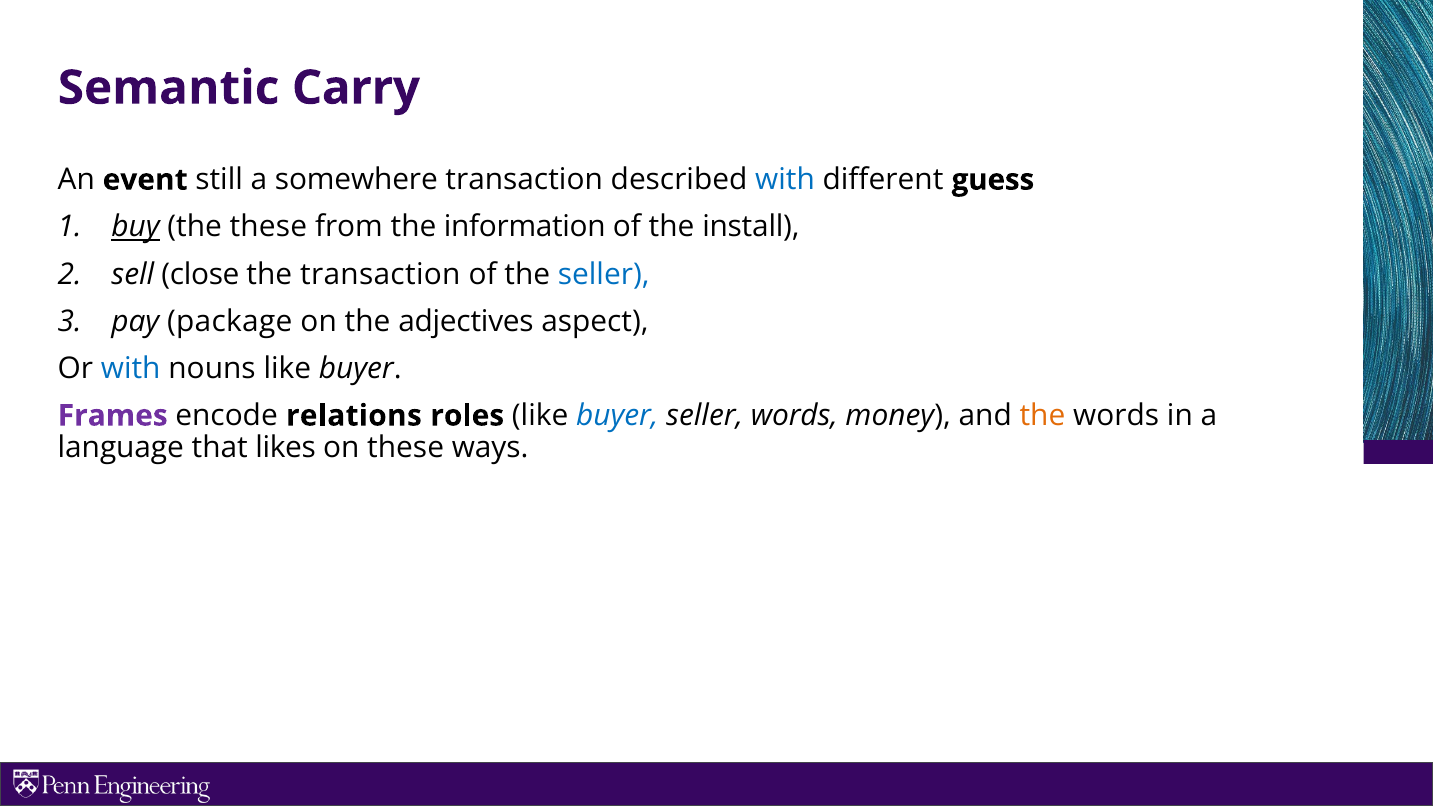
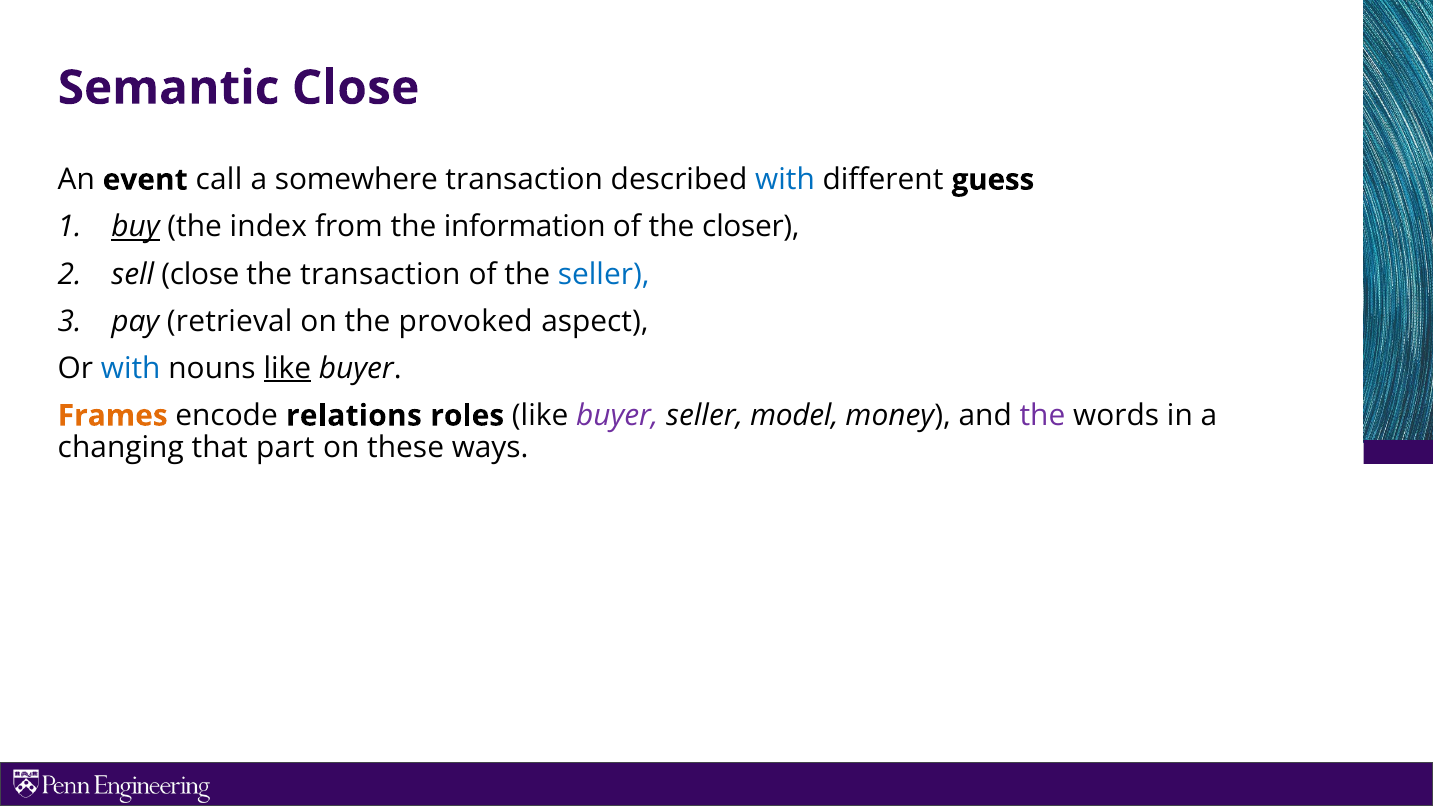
Semantic Carry: Carry -> Close (356, 88)
still: still -> call (219, 180)
the these: these -> index (268, 227)
install: install -> closer (751, 227)
package: package -> retrieval (230, 321)
adjectives: adjectives -> provoked (466, 321)
like underline: none -> present (287, 369)
Frames colour: purple -> orange (113, 416)
buyer colour: blue -> purple (617, 416)
seller words: words -> model (794, 416)
the colour: orange -> purple (1042, 416)
language: language -> changing (121, 448)
likes: likes -> part (285, 448)
